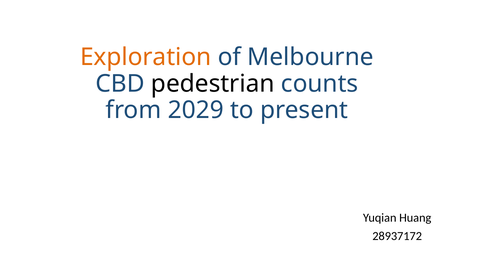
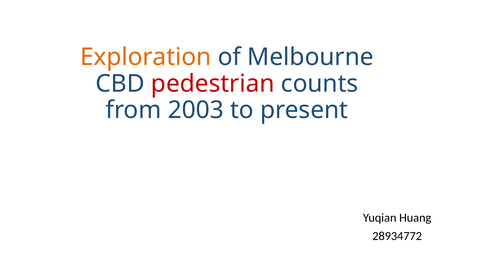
pedestrian colour: black -> red (213, 84)
2029: 2029 -> 2003 (196, 110)
28937172: 28937172 -> 28934772 (397, 236)
